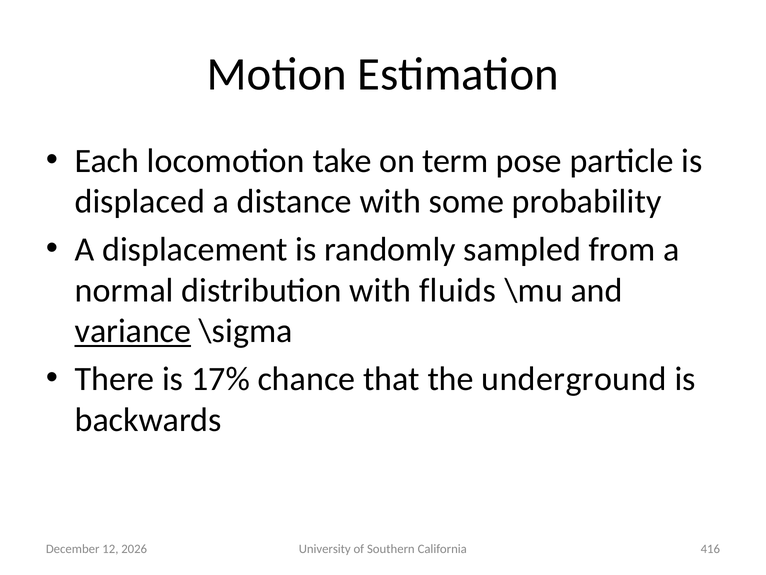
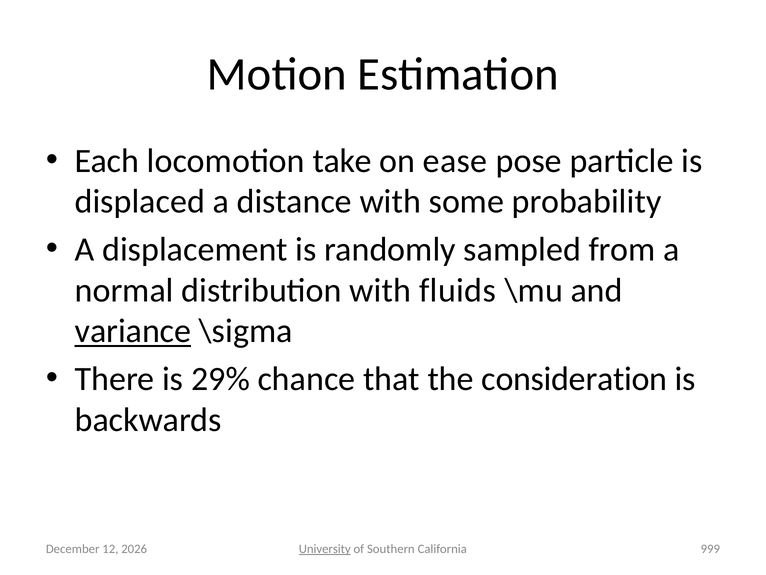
term: term -> ease (455, 161)
17%: 17% -> 29% (220, 379)
underground: underground -> consideration (574, 379)
University underline: none -> present (325, 549)
416: 416 -> 999 (710, 549)
